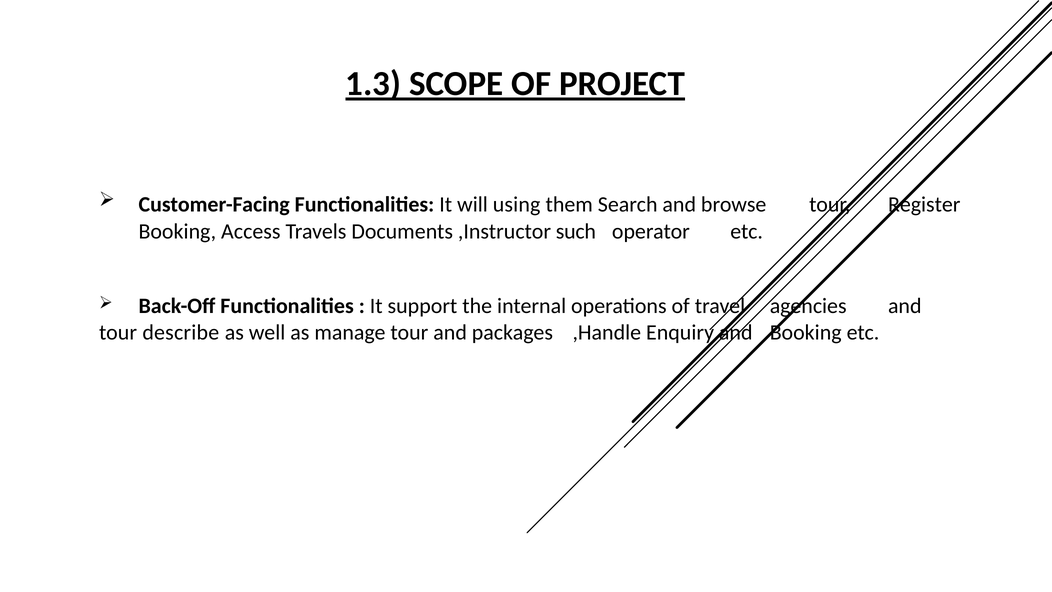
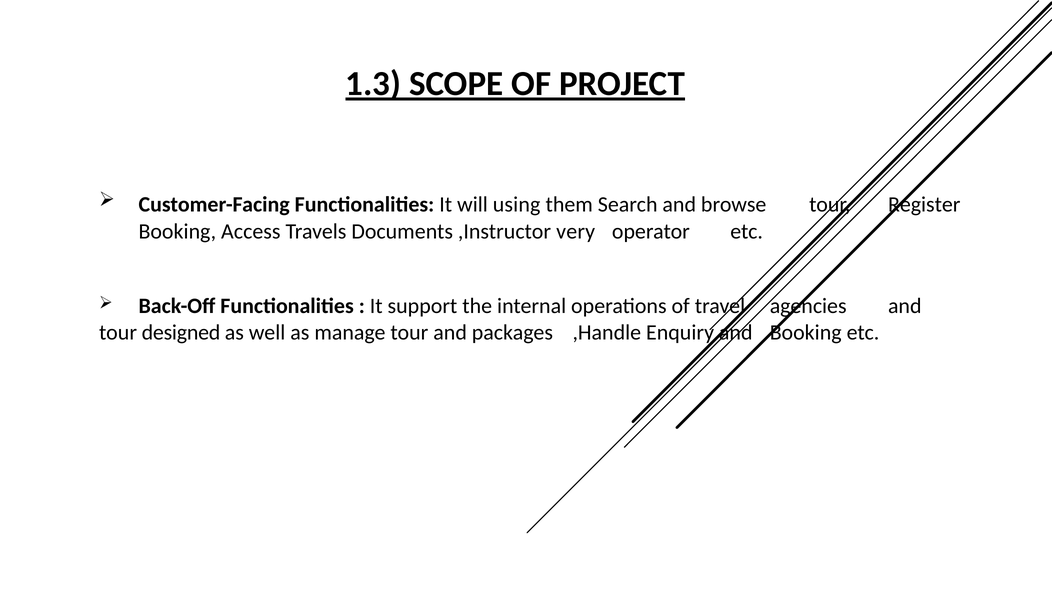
such: such -> very (576, 231)
describe: describe -> designed (181, 332)
